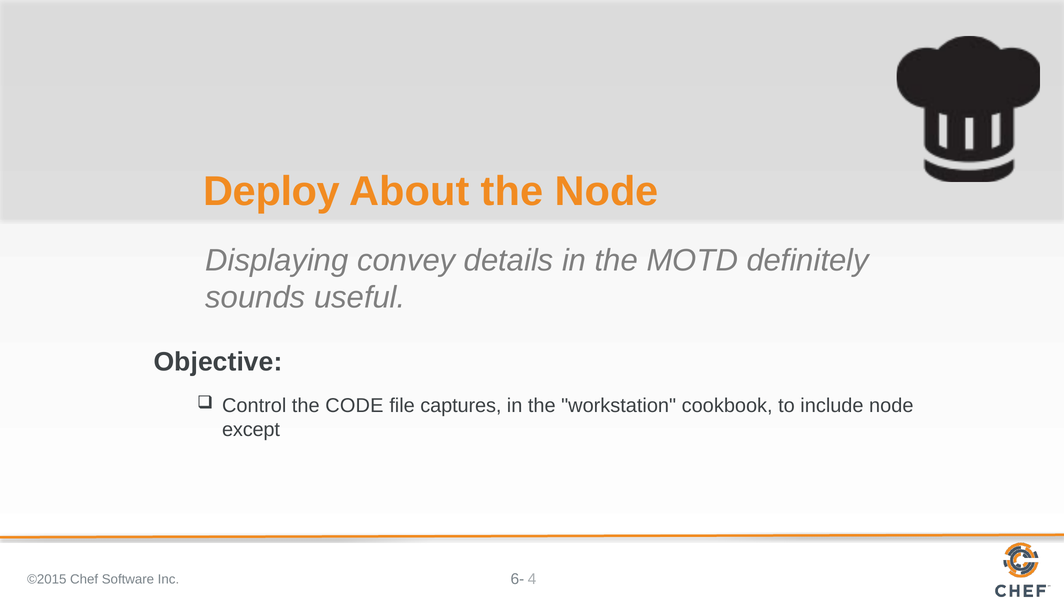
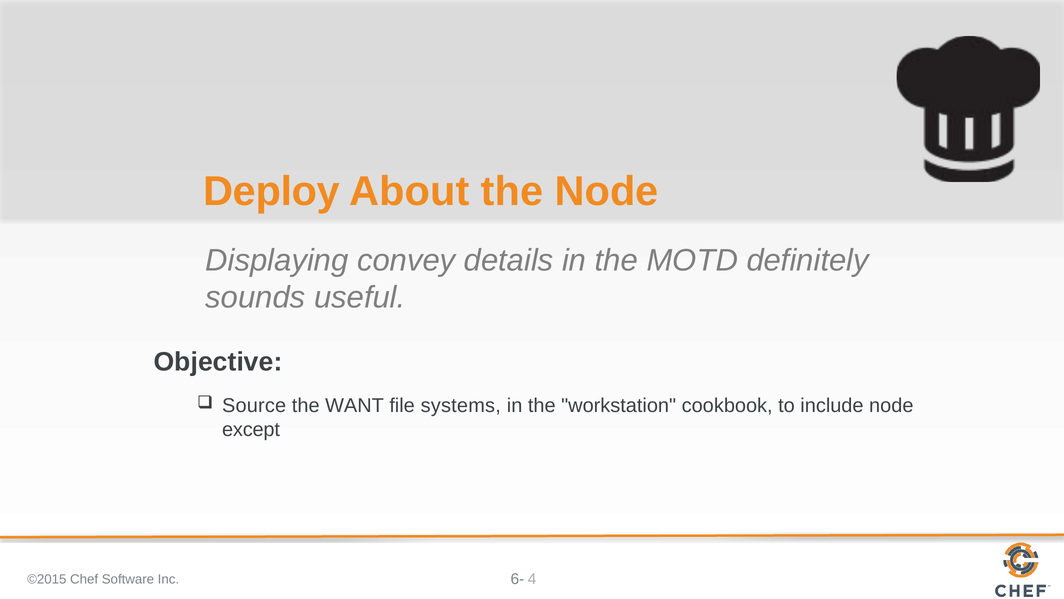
Control: Control -> Source (254, 405)
CODE: CODE -> WANT (355, 405)
captures: captures -> systems (461, 405)
